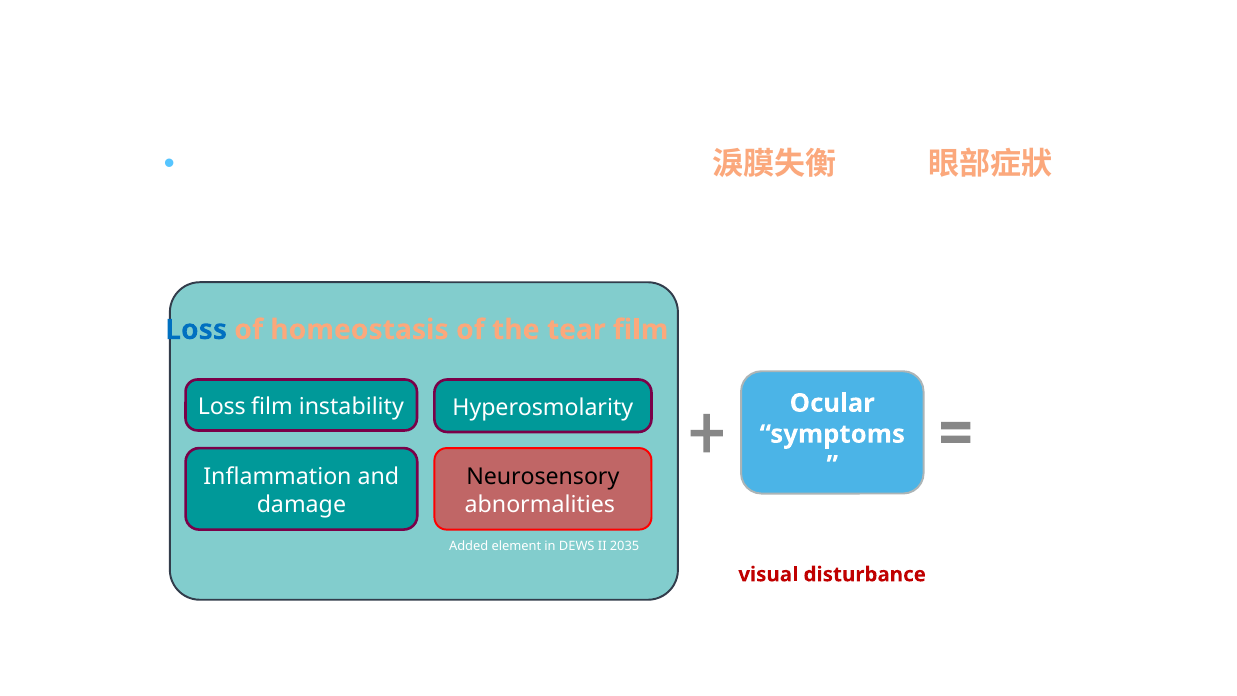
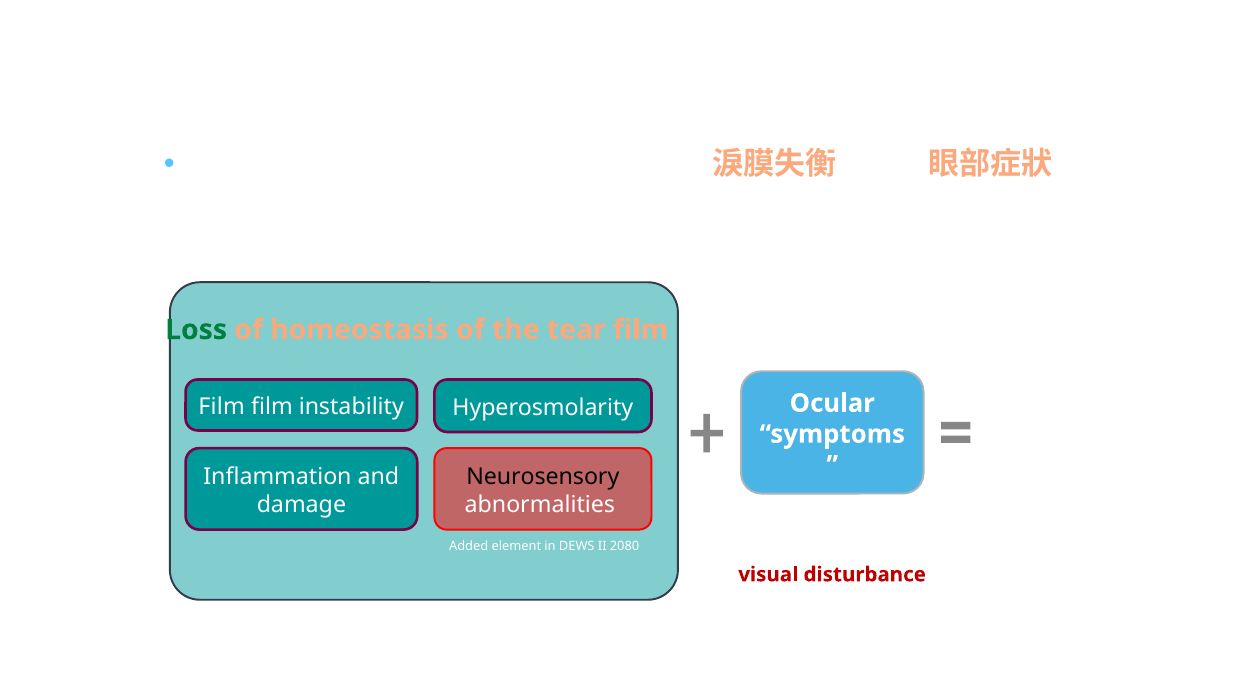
Loss colour: blue -> green (196, 330)
Loss: Loss -> Film (222, 407)
2035: 2035 -> 2080 (625, 546)
